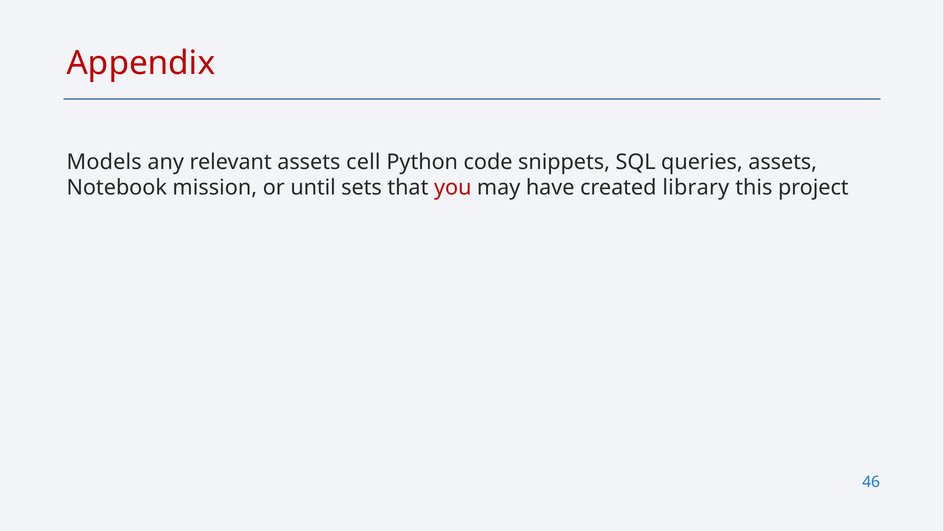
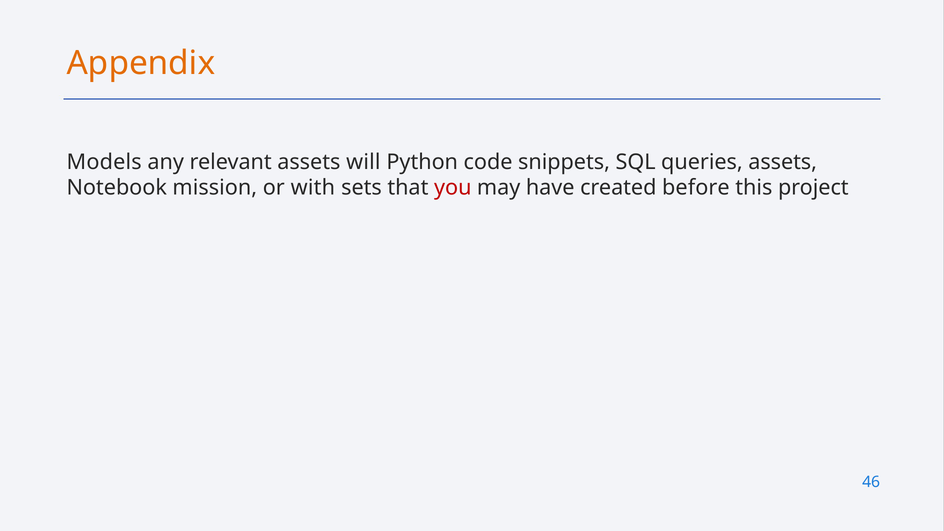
Appendix colour: red -> orange (141, 63)
cell: cell -> will (363, 162)
until: until -> with (313, 188)
library: library -> before (696, 188)
